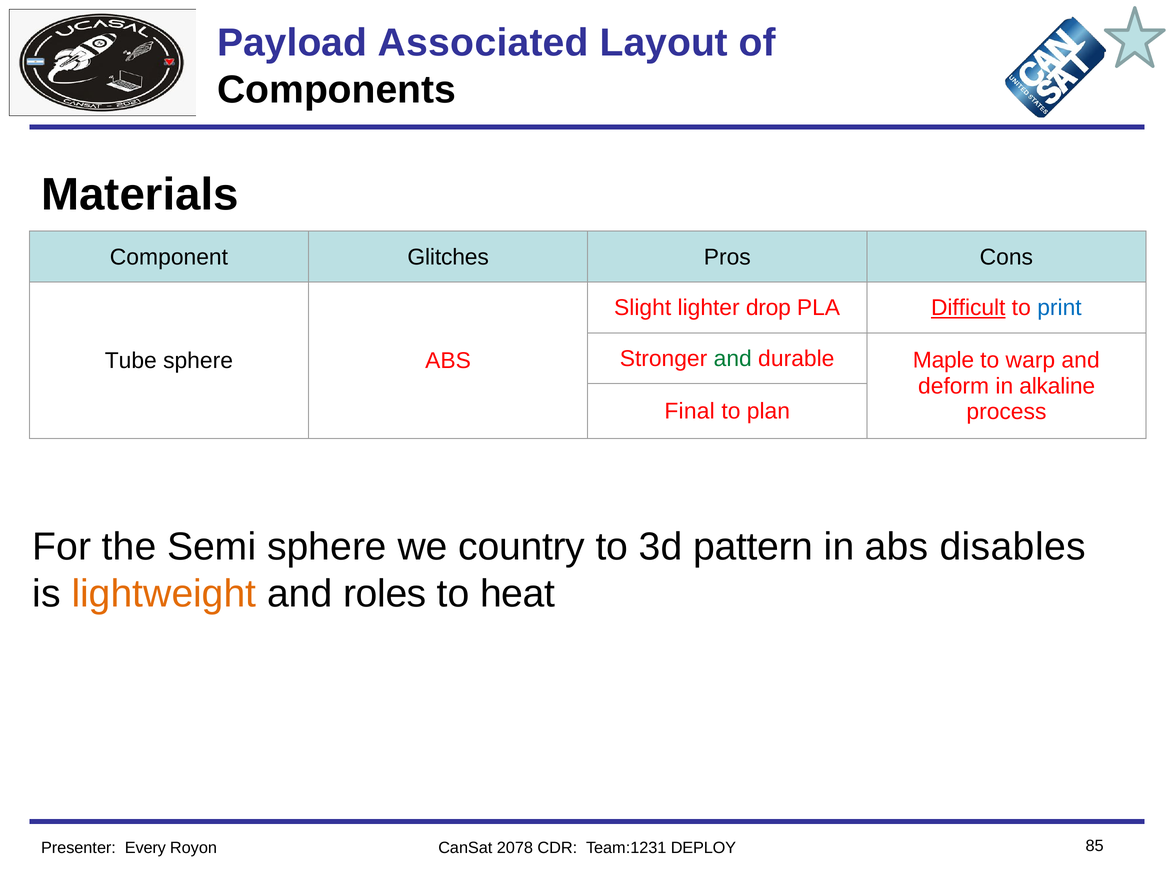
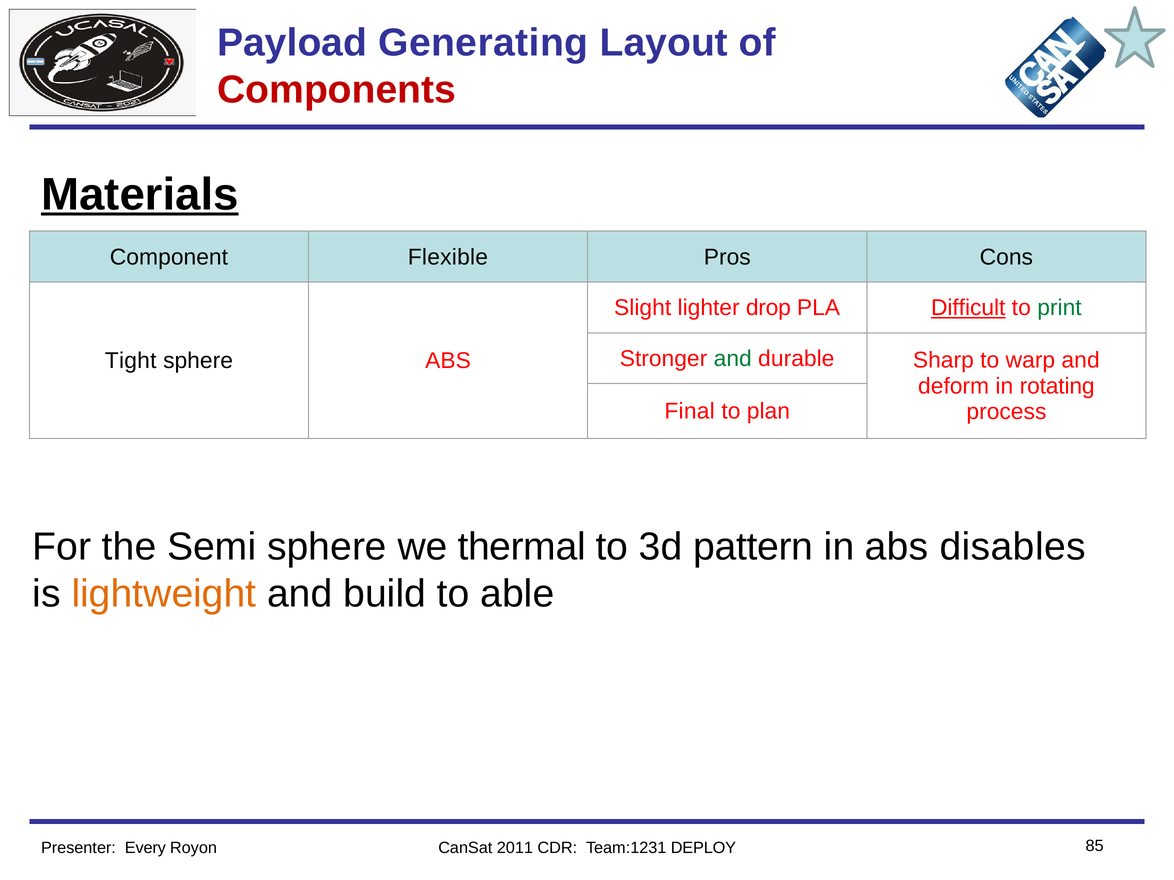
Associated: Associated -> Generating (483, 43)
Components colour: black -> red (337, 90)
Materials underline: none -> present (140, 195)
Glitches: Glitches -> Flexible (448, 257)
print colour: blue -> green (1059, 308)
Maple: Maple -> Sharp (943, 361)
Tube: Tube -> Tight (131, 361)
alkaline: alkaline -> rotating (1057, 386)
country: country -> thermal (522, 547)
roles: roles -> build (385, 594)
heat: heat -> able (517, 594)
2078: 2078 -> 2011 (515, 848)
